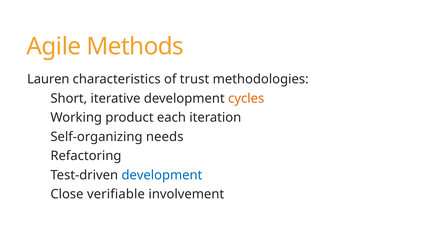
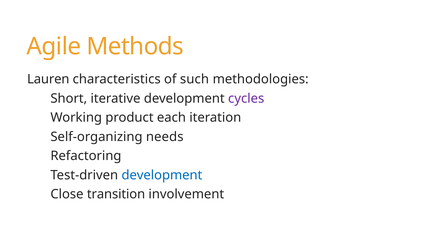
trust: trust -> such (194, 79)
cycles colour: orange -> purple (246, 98)
verifiable: verifiable -> transition (116, 194)
